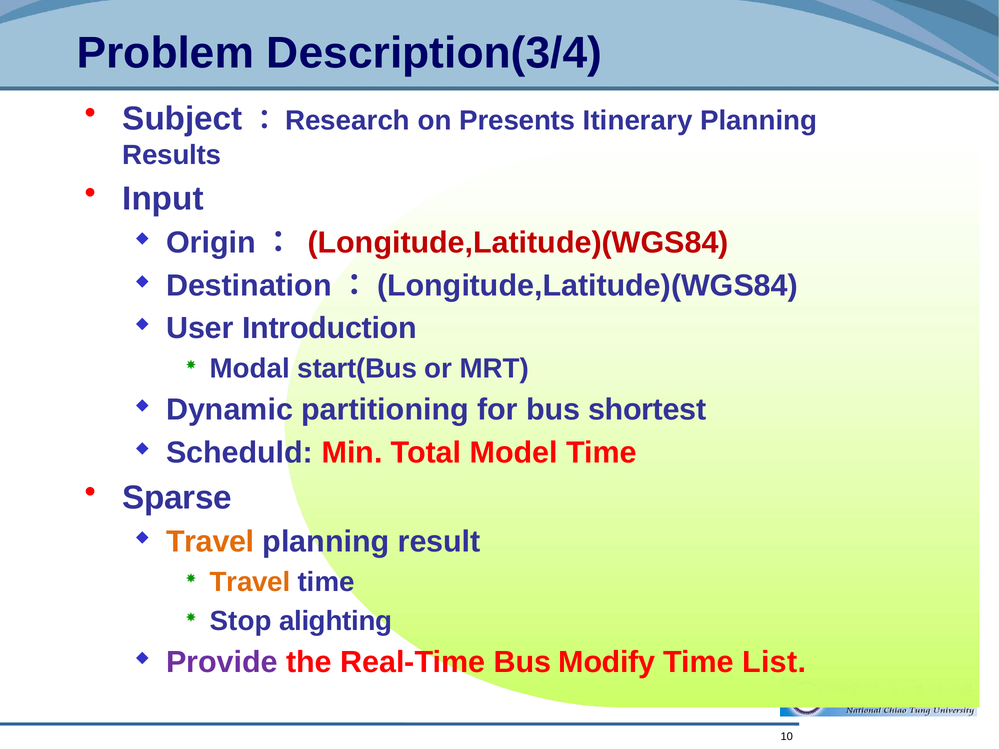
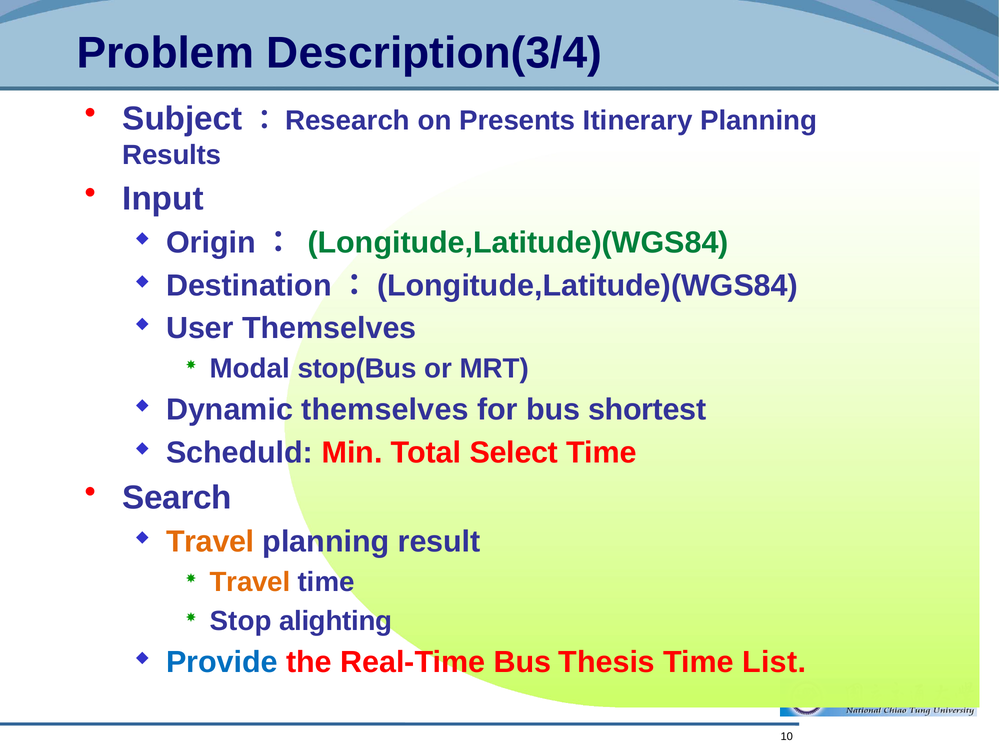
Longitude,Latitude)(WGS84 colour: red -> green (518, 243)
User Introduction: Introduction -> Themselves (329, 328)
start(Bus: start(Bus -> stop(Bus (357, 369)
Dynamic partitioning: partitioning -> themselves (385, 410)
Model: Model -> Select (514, 453)
Sparse: Sparse -> Search (177, 498)
Provide colour: purple -> blue (222, 662)
Modify: Modify -> Thesis (607, 662)
